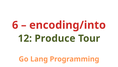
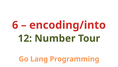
Produce: Produce -> Number (55, 38)
